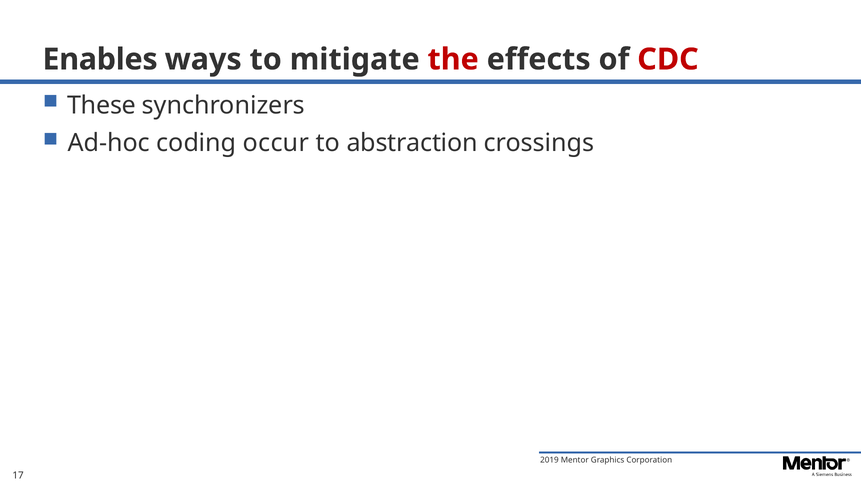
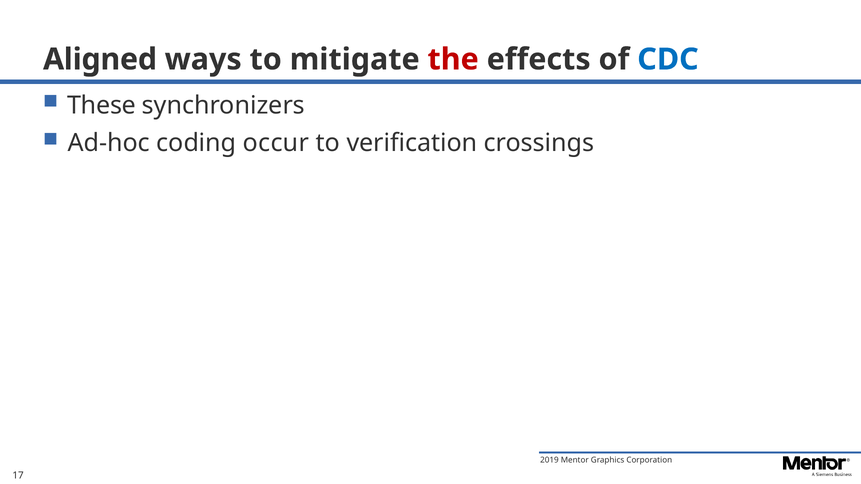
Enables: Enables -> Aligned (100, 59)
CDC colour: red -> blue (668, 59)
abstraction: abstraction -> verification (412, 143)
